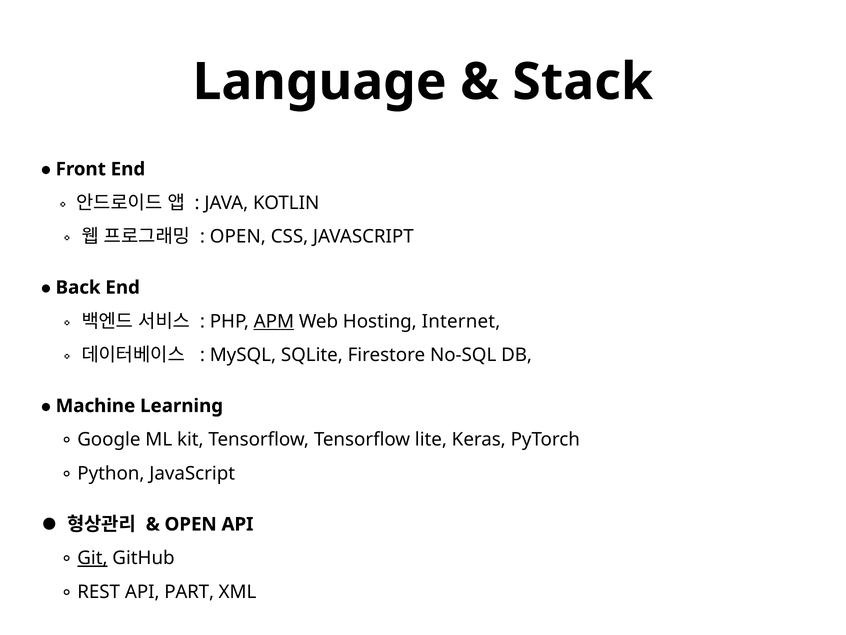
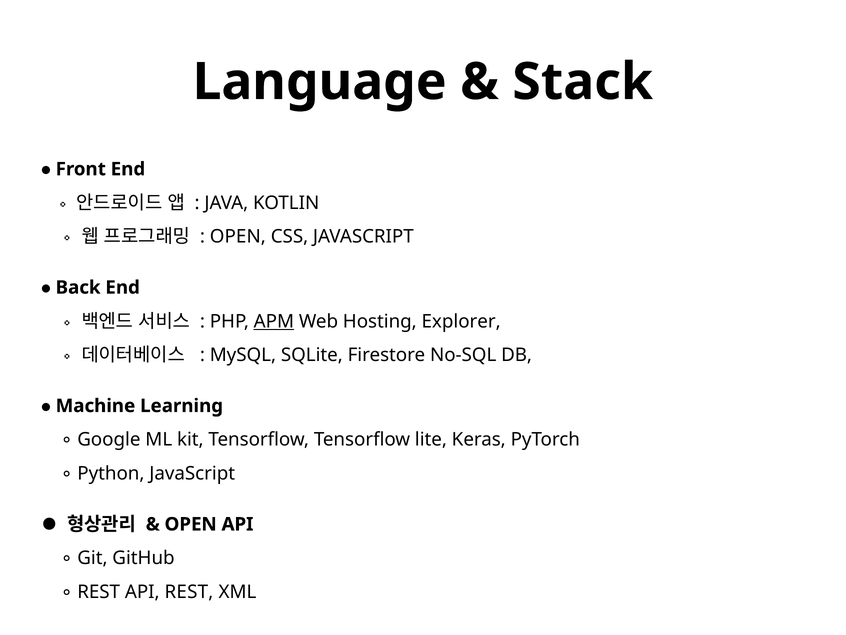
Internet: Internet -> Explorer (461, 321)
Git underline: present -> none (92, 558)
API PART: PART -> REST (189, 591)
